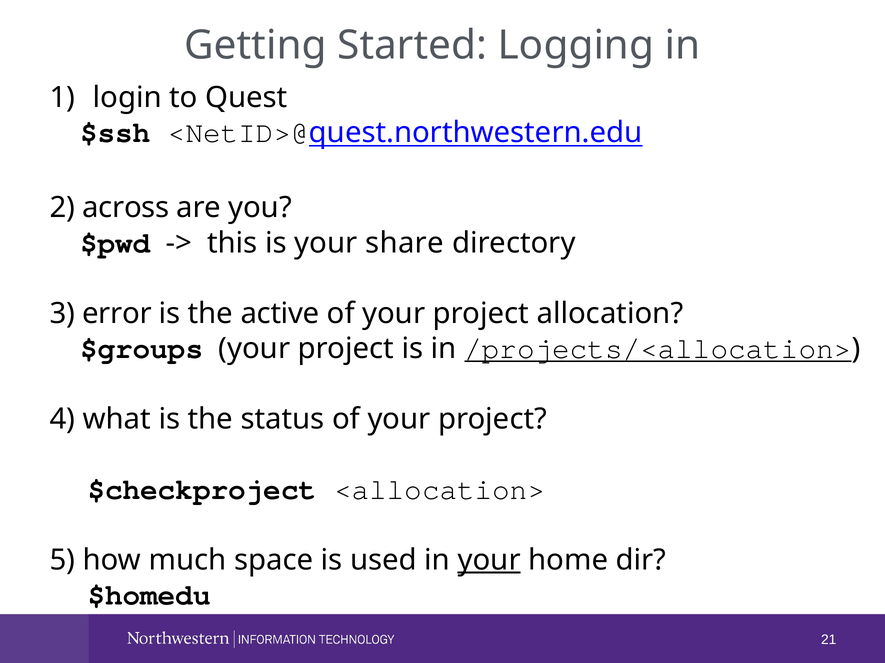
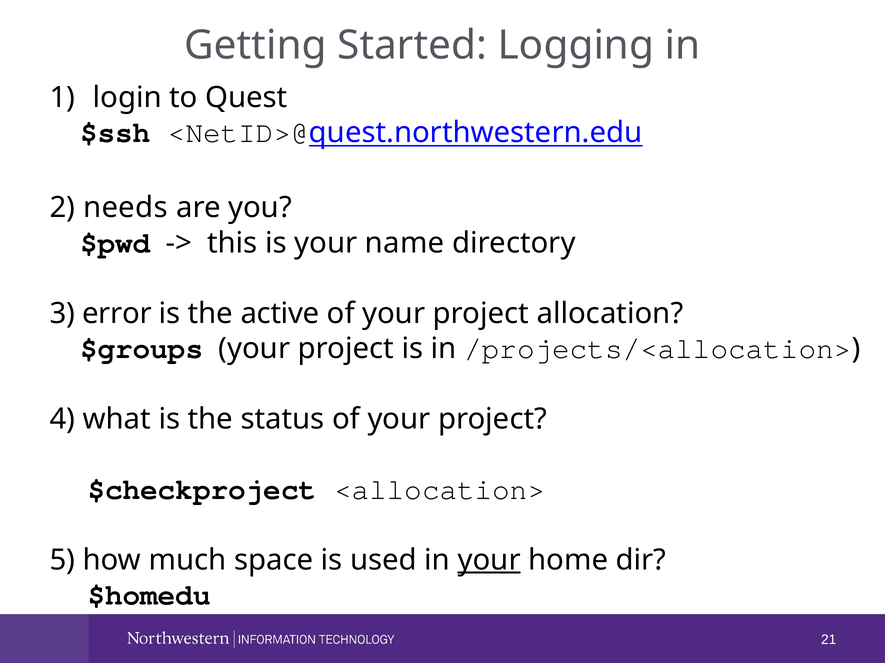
across: across -> needs (125, 208)
share: share -> name (405, 243)
/projects/<allocation> underline: present -> none (658, 349)
